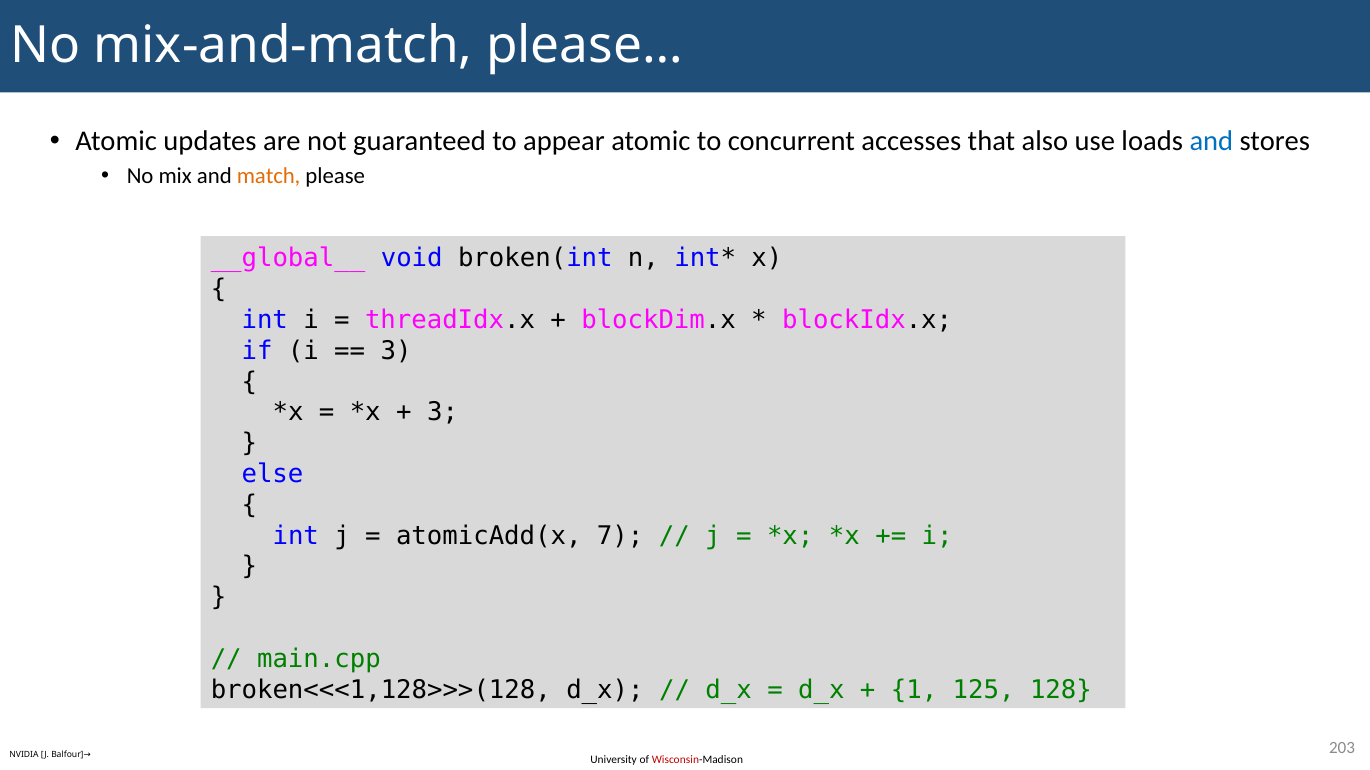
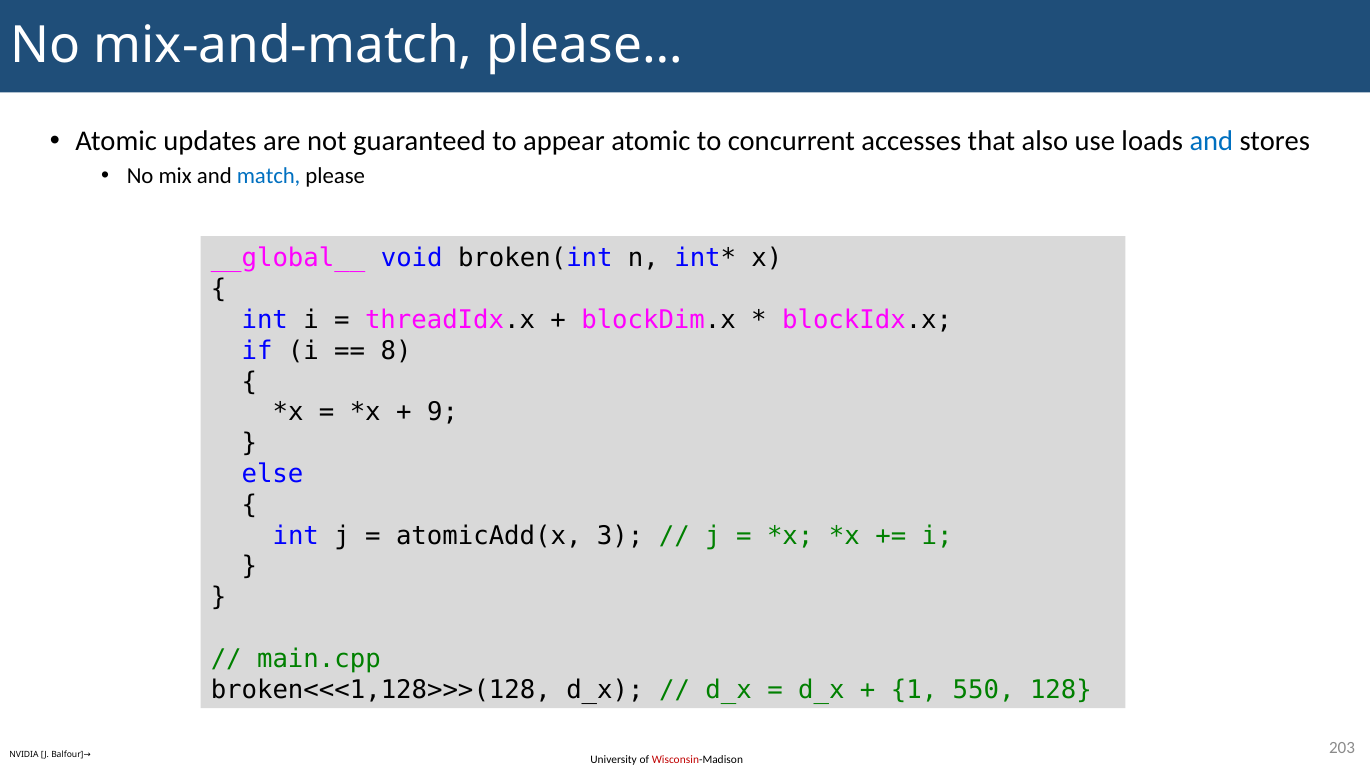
match colour: orange -> blue (269, 176)
3: 3 -> 8 (396, 351)
3: 3 -> 9 (443, 413)
7: 7 -> 3 (620, 536)
125: 125 -> 550 (984, 690)
